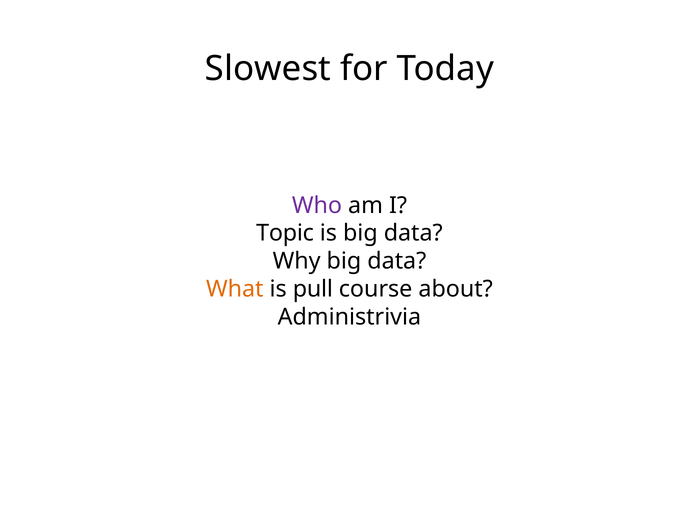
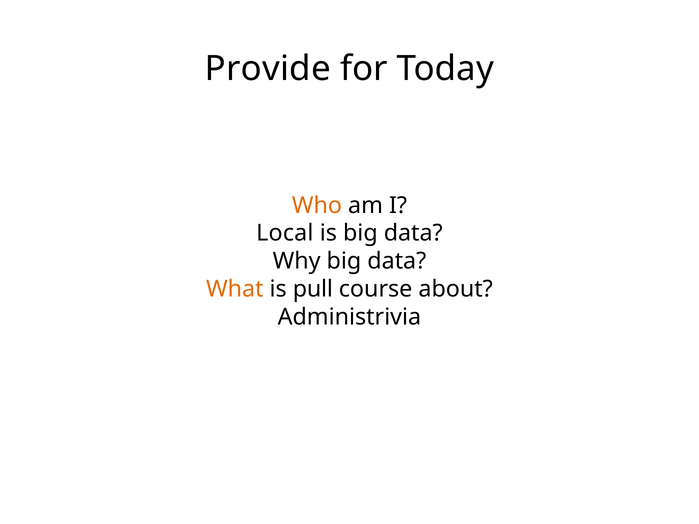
Slowest: Slowest -> Provide (268, 69)
Who colour: purple -> orange (317, 205)
Topic: Topic -> Local (285, 233)
